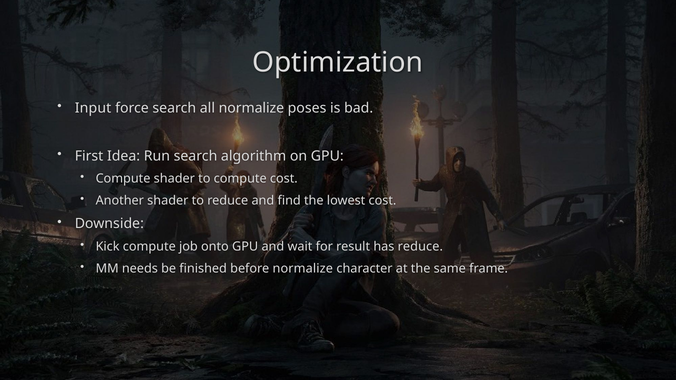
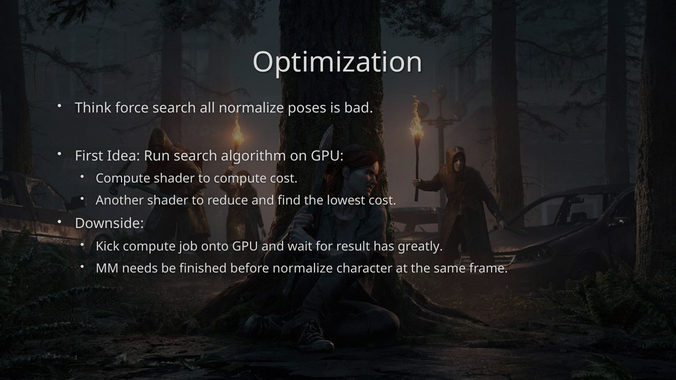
Input: Input -> Think (93, 108)
has reduce: reduce -> greatly (420, 247)
